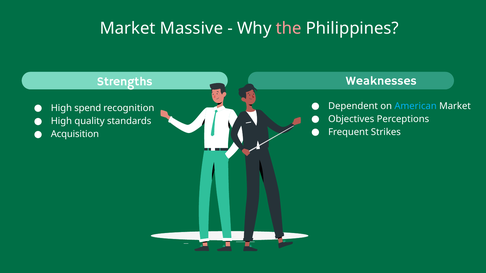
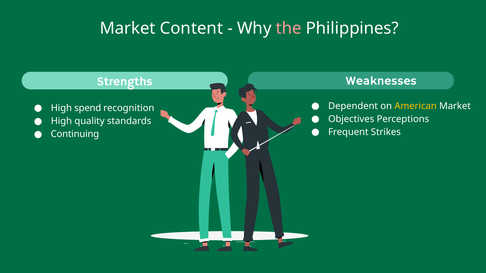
Massive: Massive -> Content (191, 28)
American colour: light blue -> yellow (416, 106)
Acquisition: Acquisition -> Continuing (75, 134)
